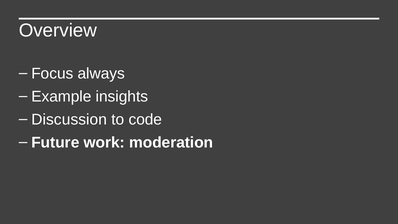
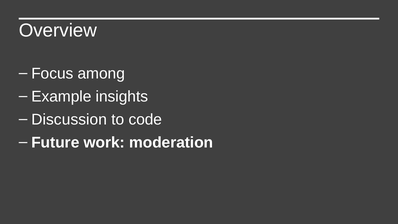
always: always -> among (101, 73)
